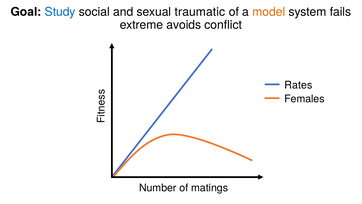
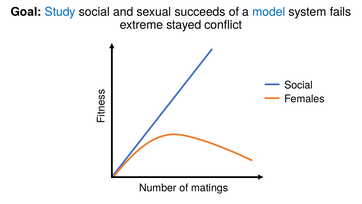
traumatic: traumatic -> succeeds (200, 12)
model colour: orange -> blue (269, 12)
avoids: avoids -> stayed (184, 25)
Rates: Rates -> Social (299, 85)
